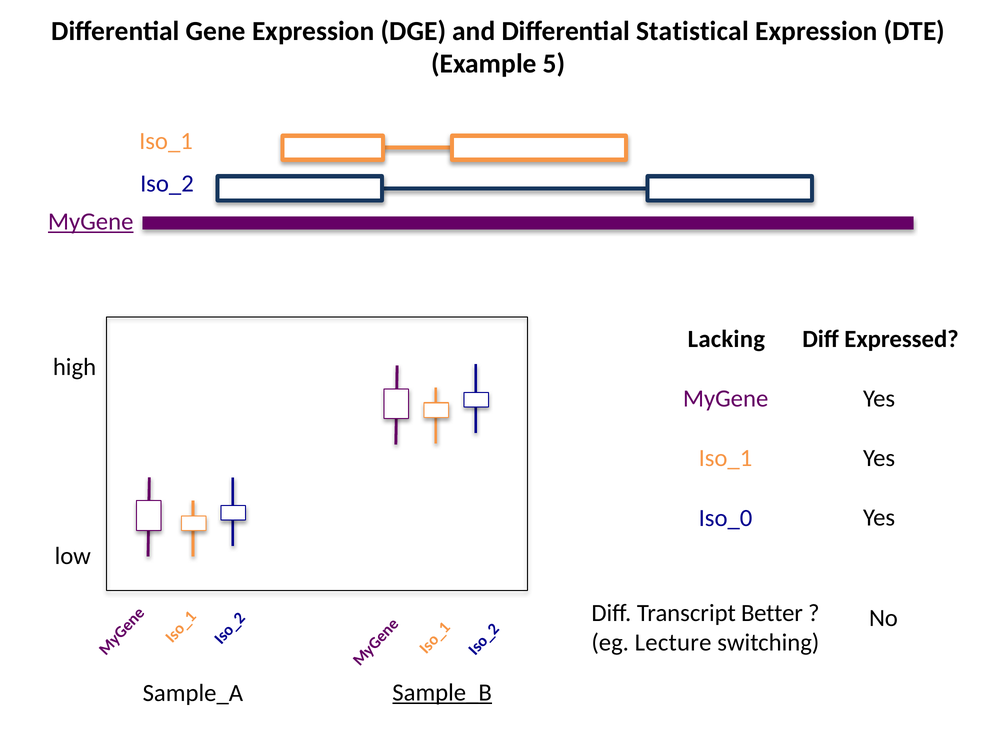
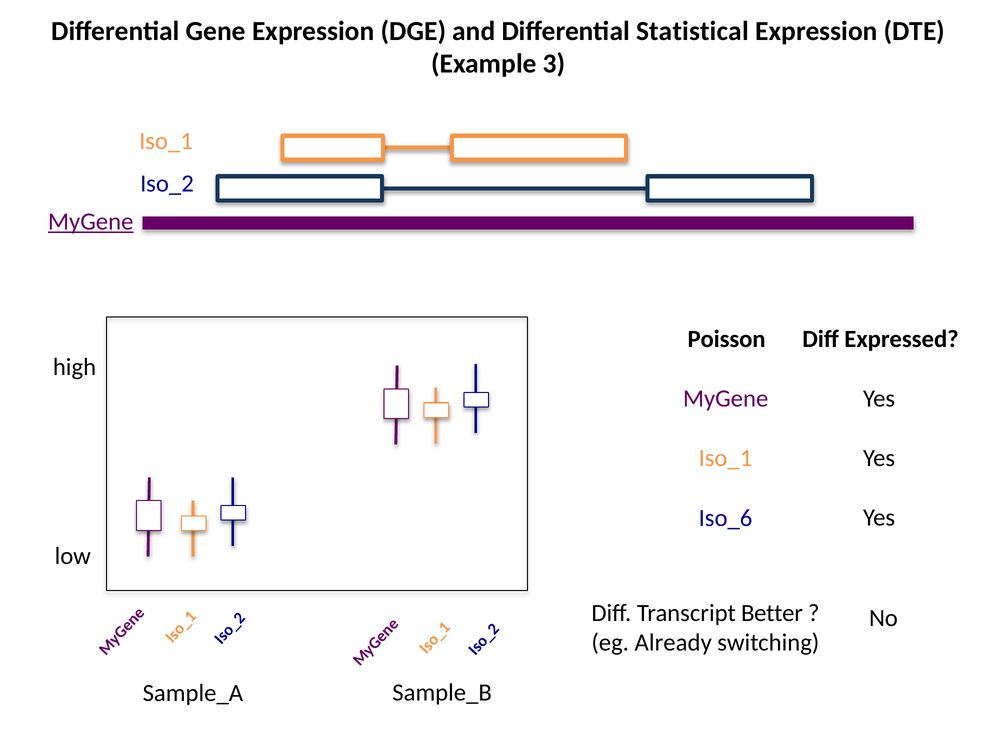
5: 5 -> 3 (554, 64)
Lacking: Lacking -> Poisson (727, 339)
Iso_0: Iso_0 -> Iso_6 (726, 518)
Lecture: Lecture -> Already (673, 642)
Sample_B underline: present -> none (442, 692)
